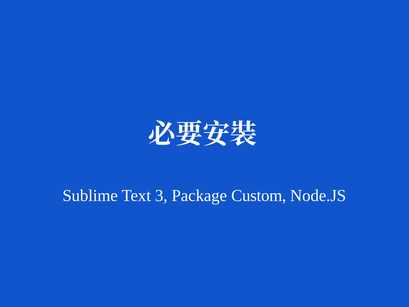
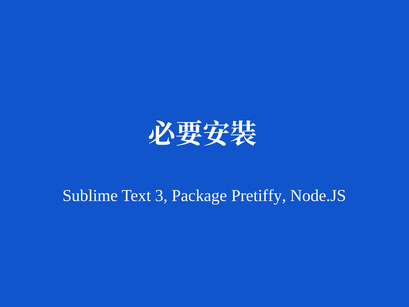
Custom: Custom -> Pretiffy (259, 196)
